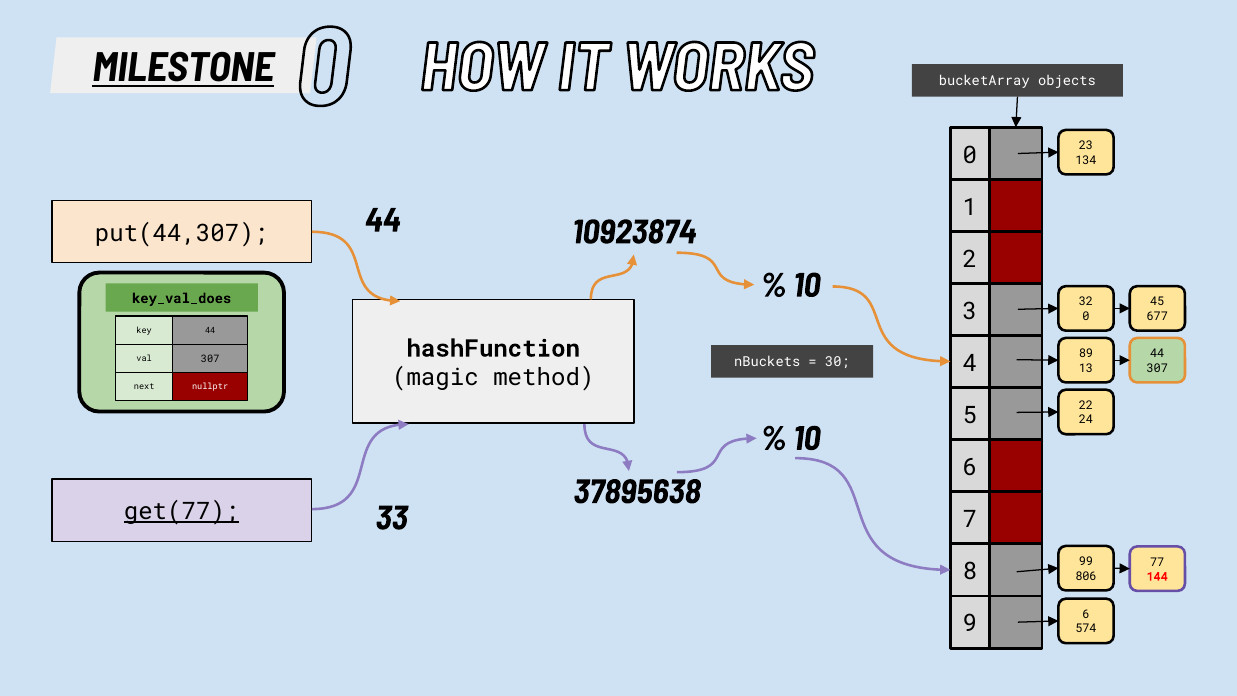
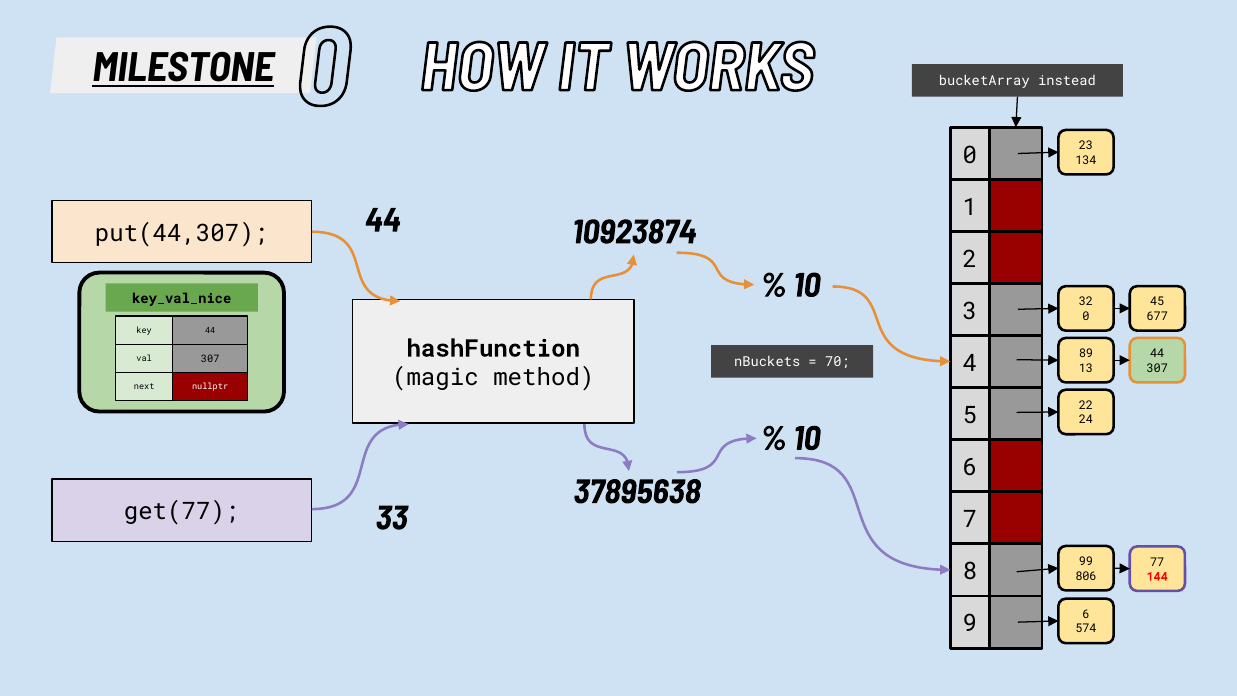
objects: objects -> instead (1067, 81)
key_val_does: key_val_does -> key_val_nice (182, 298)
30: 30 -> 70 (838, 362)
get(77 underline: present -> none (182, 512)
